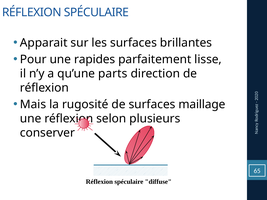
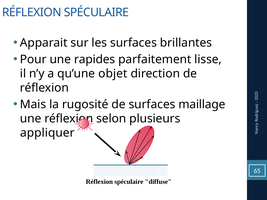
parts: parts -> objet (113, 74)
conserver: conserver -> appliquer (47, 133)
